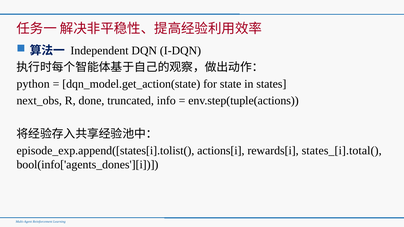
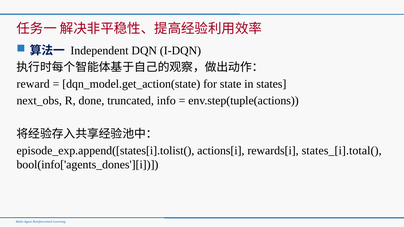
python: python -> reward (33, 84)
